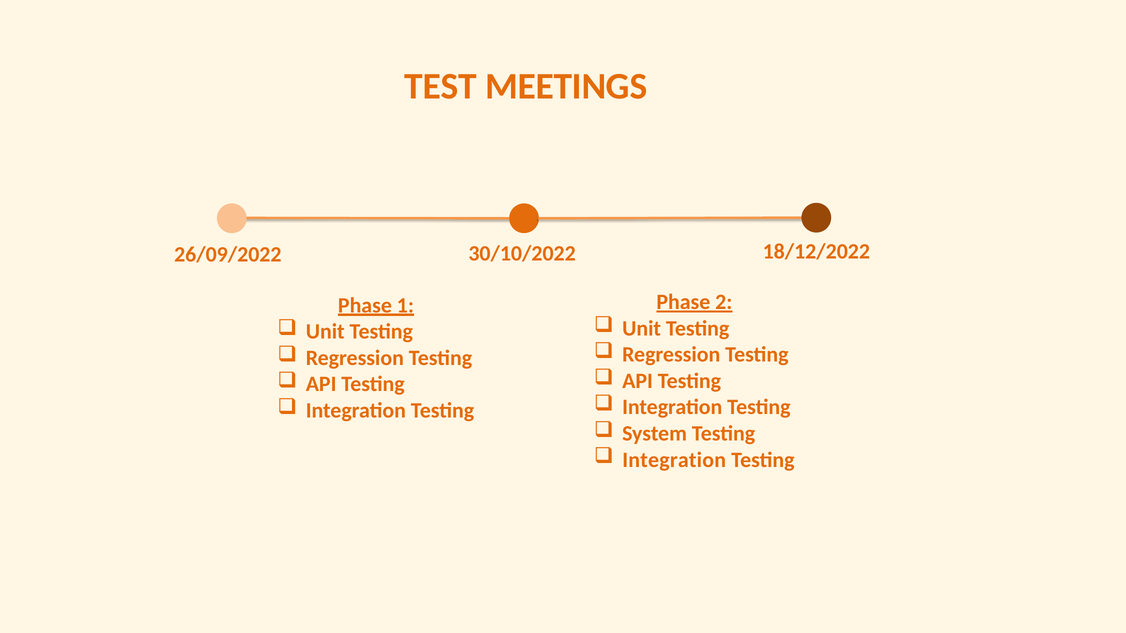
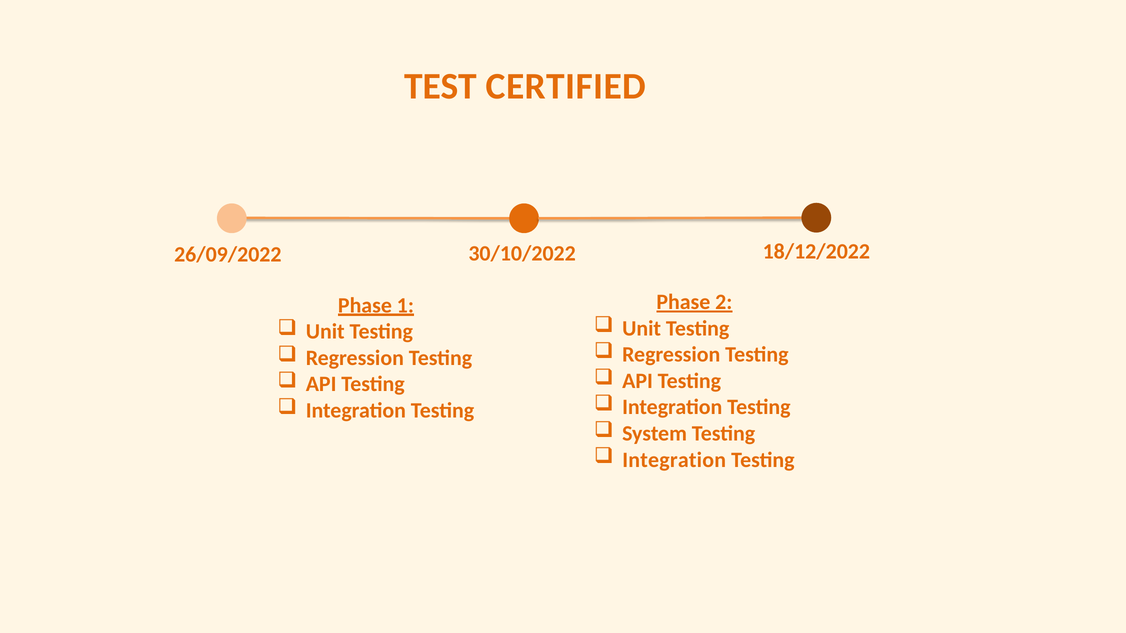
MEETINGS: MEETINGS -> CERTIFIED (566, 87)
